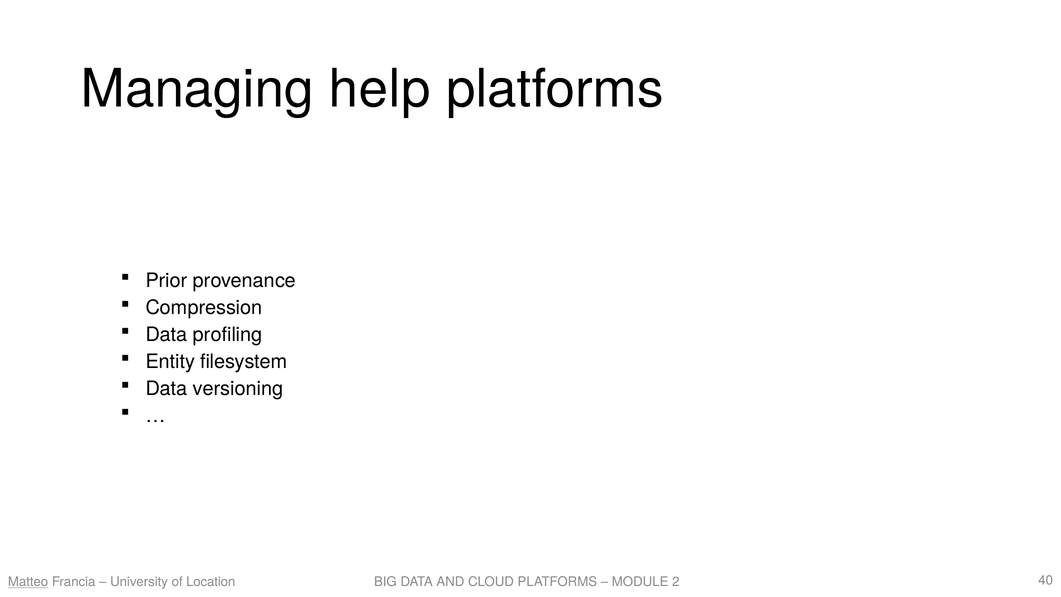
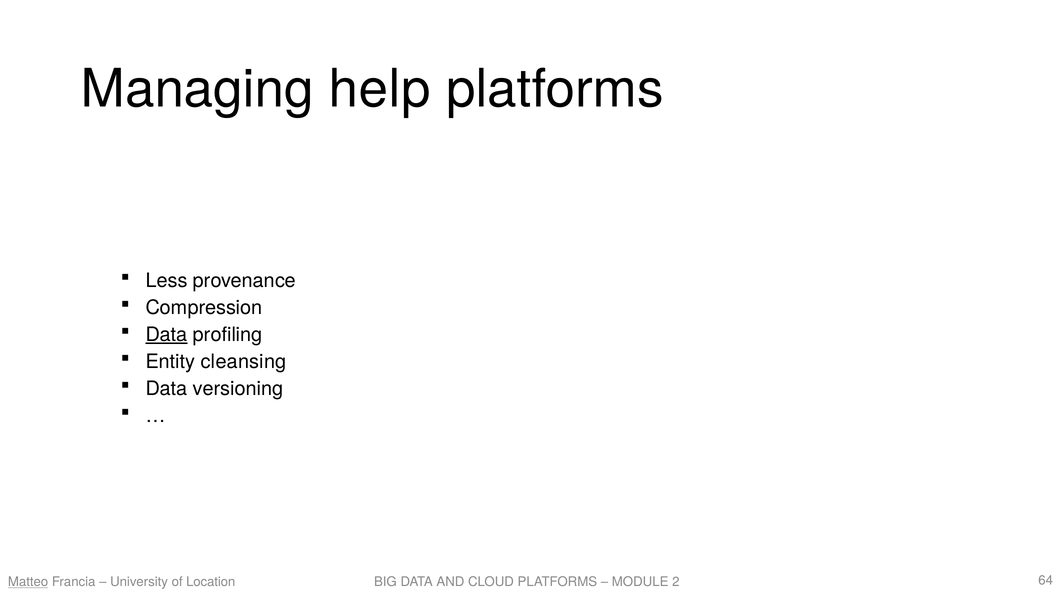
Prior: Prior -> Less (167, 281)
Data underline: none -> present (167, 335)
filesystem: filesystem -> cleansing (244, 362)
40: 40 -> 64 (1046, 580)
